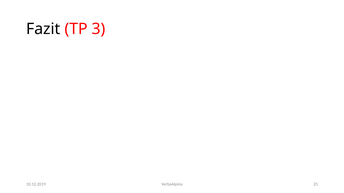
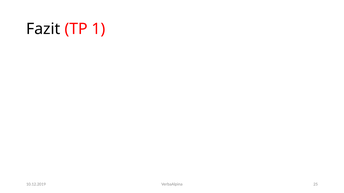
3: 3 -> 1 (99, 29)
